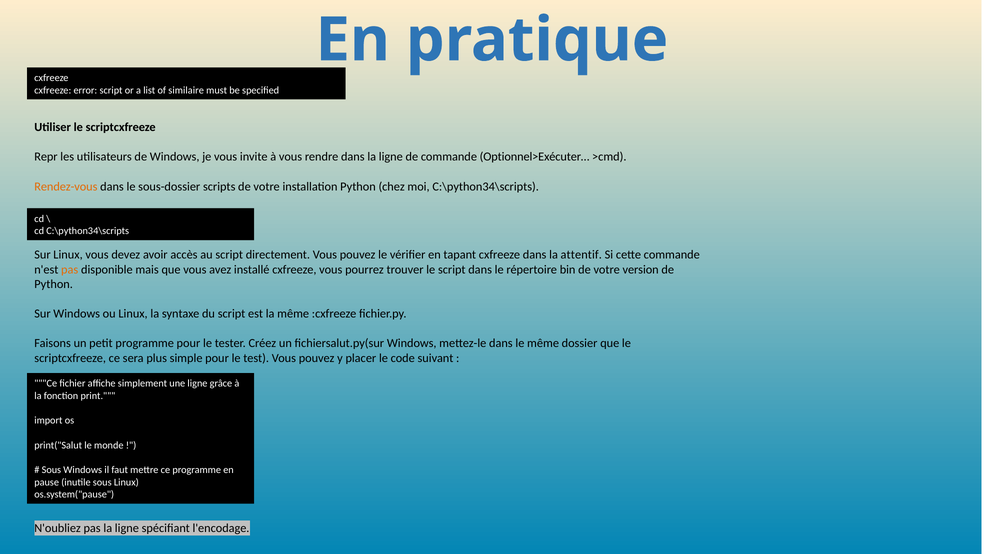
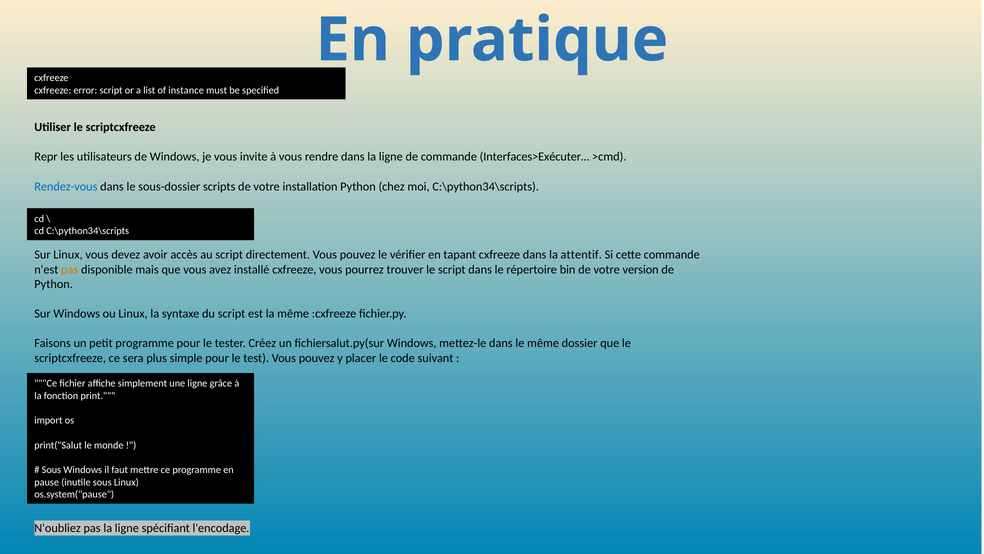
similaire: similaire -> instance (186, 90)
Optionnel>Exécuter…: Optionnel>Exécuter… -> Interfaces>Exécuter… (535, 157)
Rendez-vous colour: orange -> blue (66, 186)
